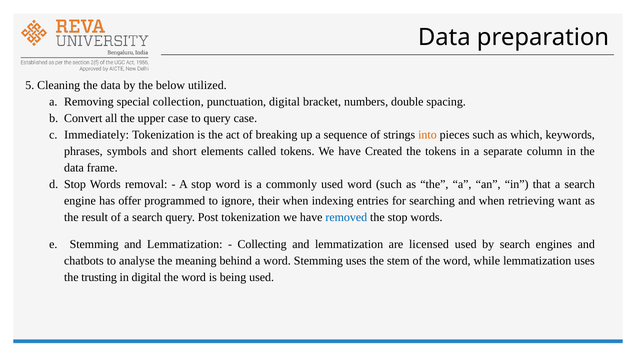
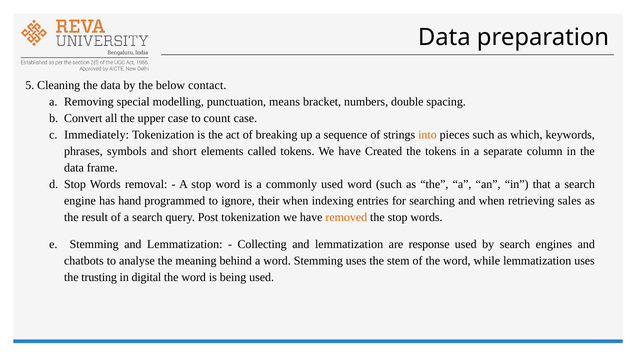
utilized: utilized -> contact (207, 85)
collection: collection -> modelling (178, 102)
punctuation digital: digital -> means (285, 102)
to query: query -> count (217, 118)
offer: offer -> hand (130, 201)
want: want -> sales (570, 201)
removed colour: blue -> orange (346, 217)
licensed: licensed -> response (429, 244)
